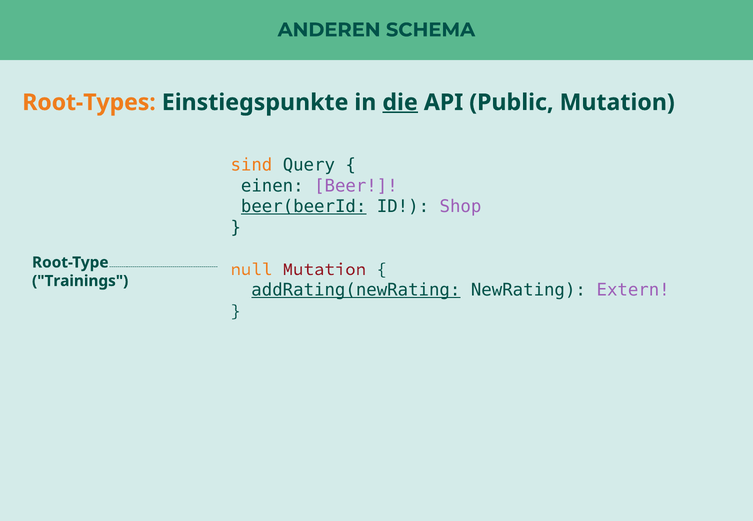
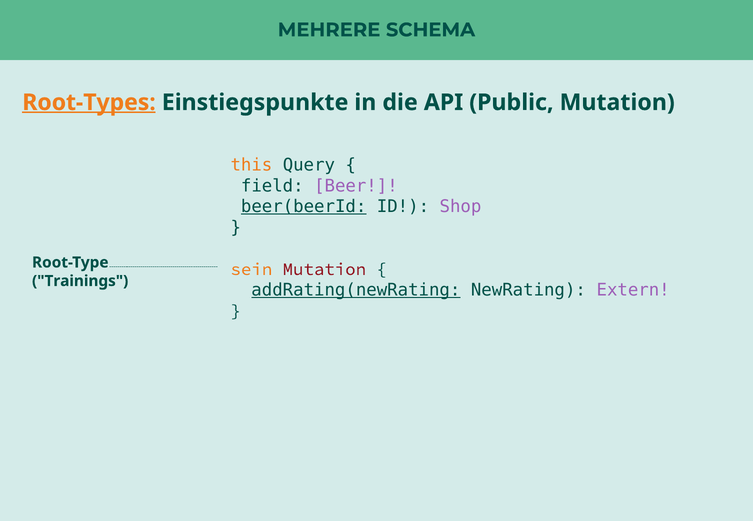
ANDEREN: ANDEREN -> MEHRERE (329, 30)
Root-Types underline: none -> present (89, 102)
die underline: present -> none (400, 102)
sind: sind -> this (251, 165)
einen: einen -> field (272, 186)
null: null -> sein (251, 269)
